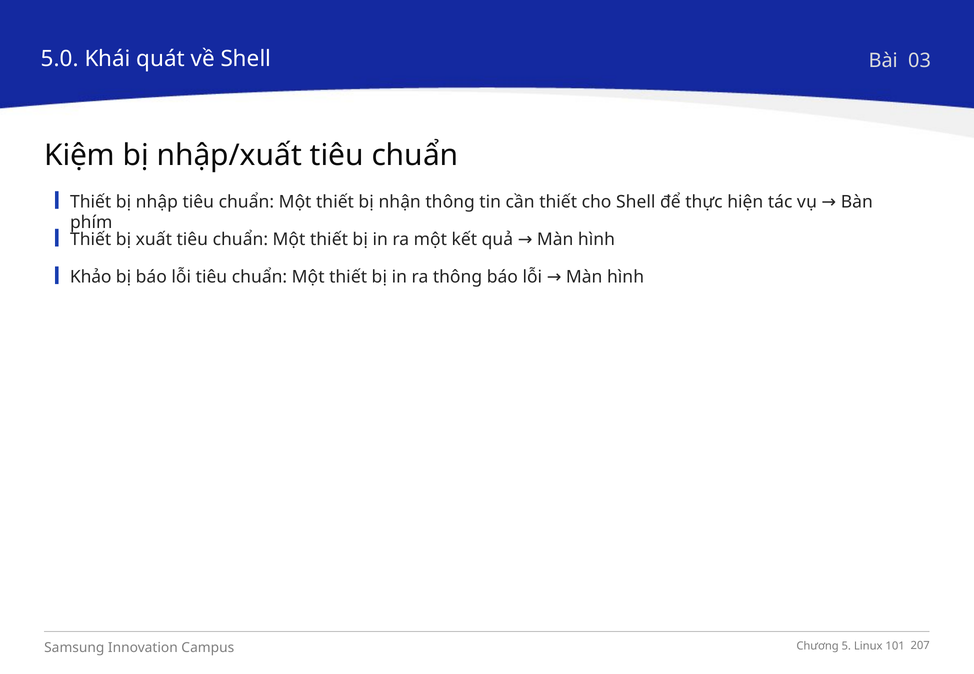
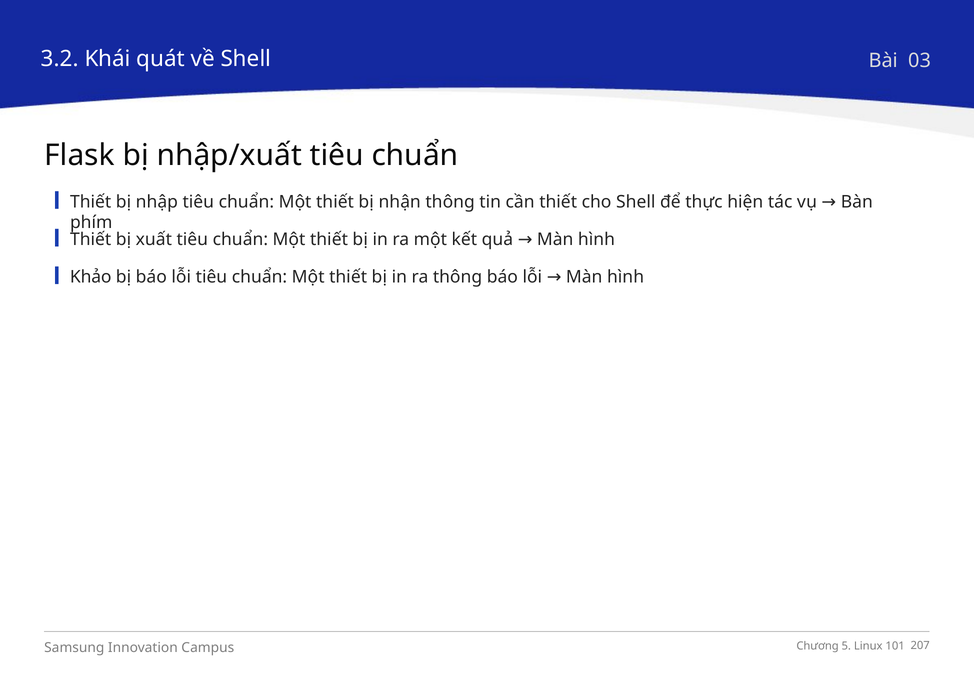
5.0: 5.0 -> 3.2 (60, 59)
Kiệm: Kiệm -> Flask (80, 155)
